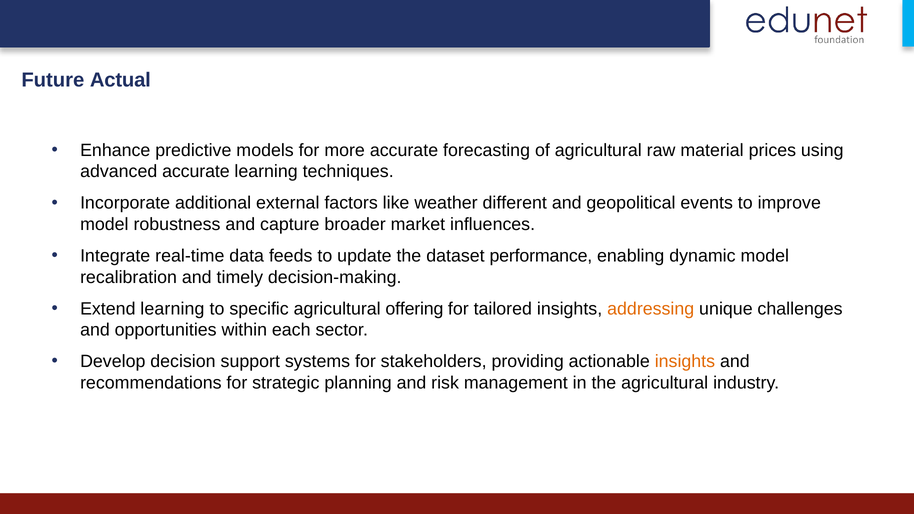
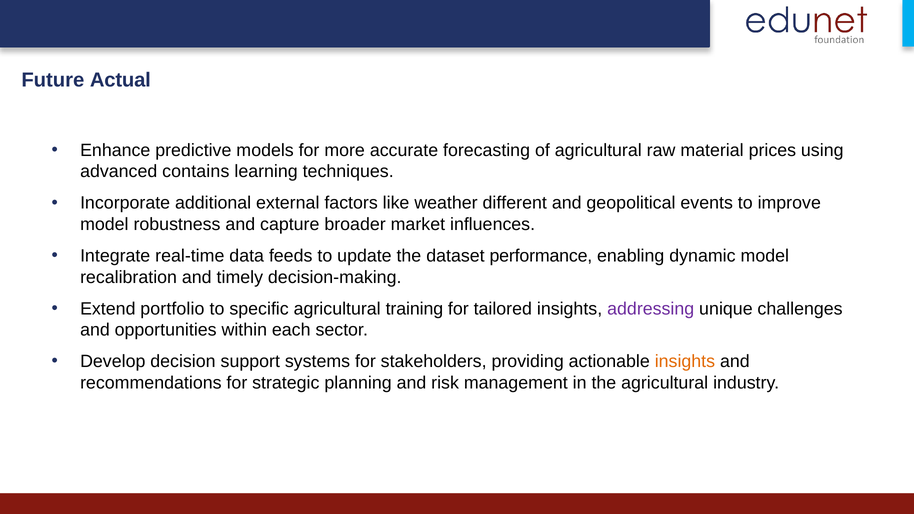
advanced accurate: accurate -> contains (196, 172)
Extend learning: learning -> portfolio (172, 309)
offering: offering -> training (414, 309)
addressing colour: orange -> purple (651, 309)
